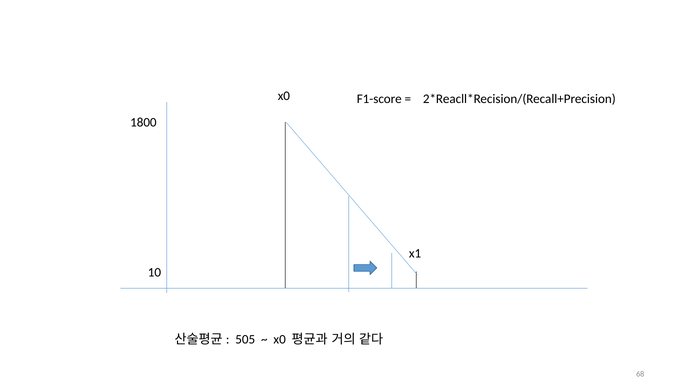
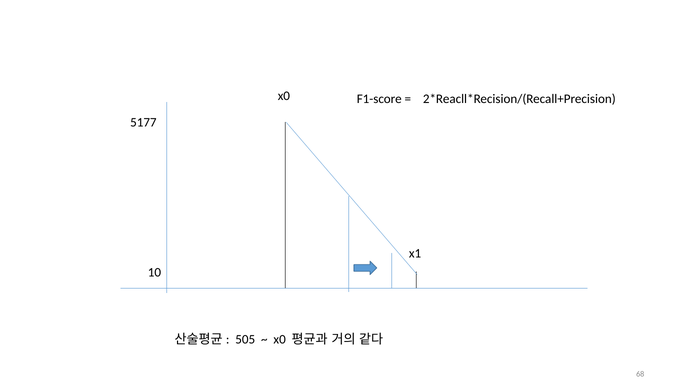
1800: 1800 -> 5177 (143, 123)
